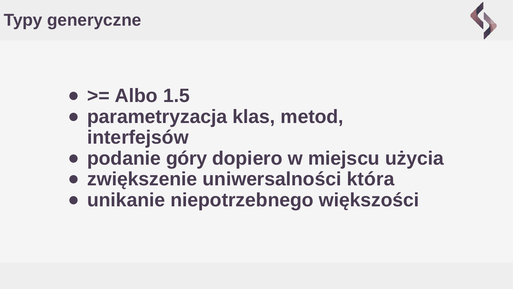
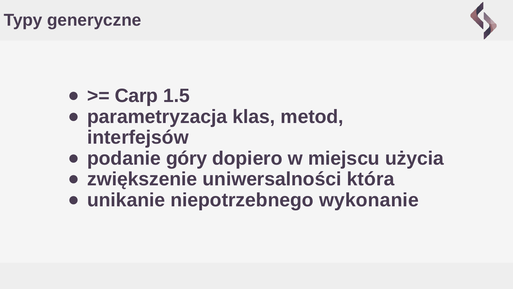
Albo: Albo -> Carp (136, 96)
większości: większości -> wykonanie (369, 200)
